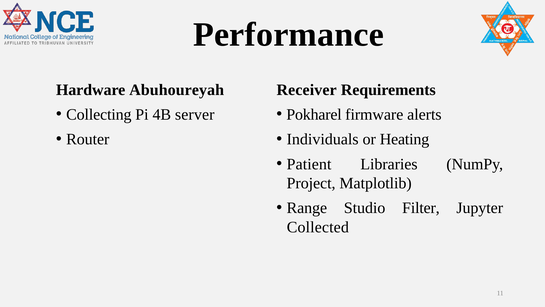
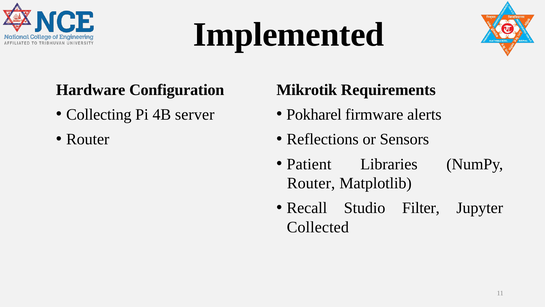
Performance: Performance -> Implemented (289, 34)
Abuhoureyah: Abuhoureyah -> Configuration (177, 90)
Receiver: Receiver -> Mikrotik (307, 90)
Individuals: Individuals -> Reflections (323, 139)
Heating: Heating -> Sensors (404, 139)
Project: Project -> Router (311, 183)
Range: Range -> Recall (307, 208)
